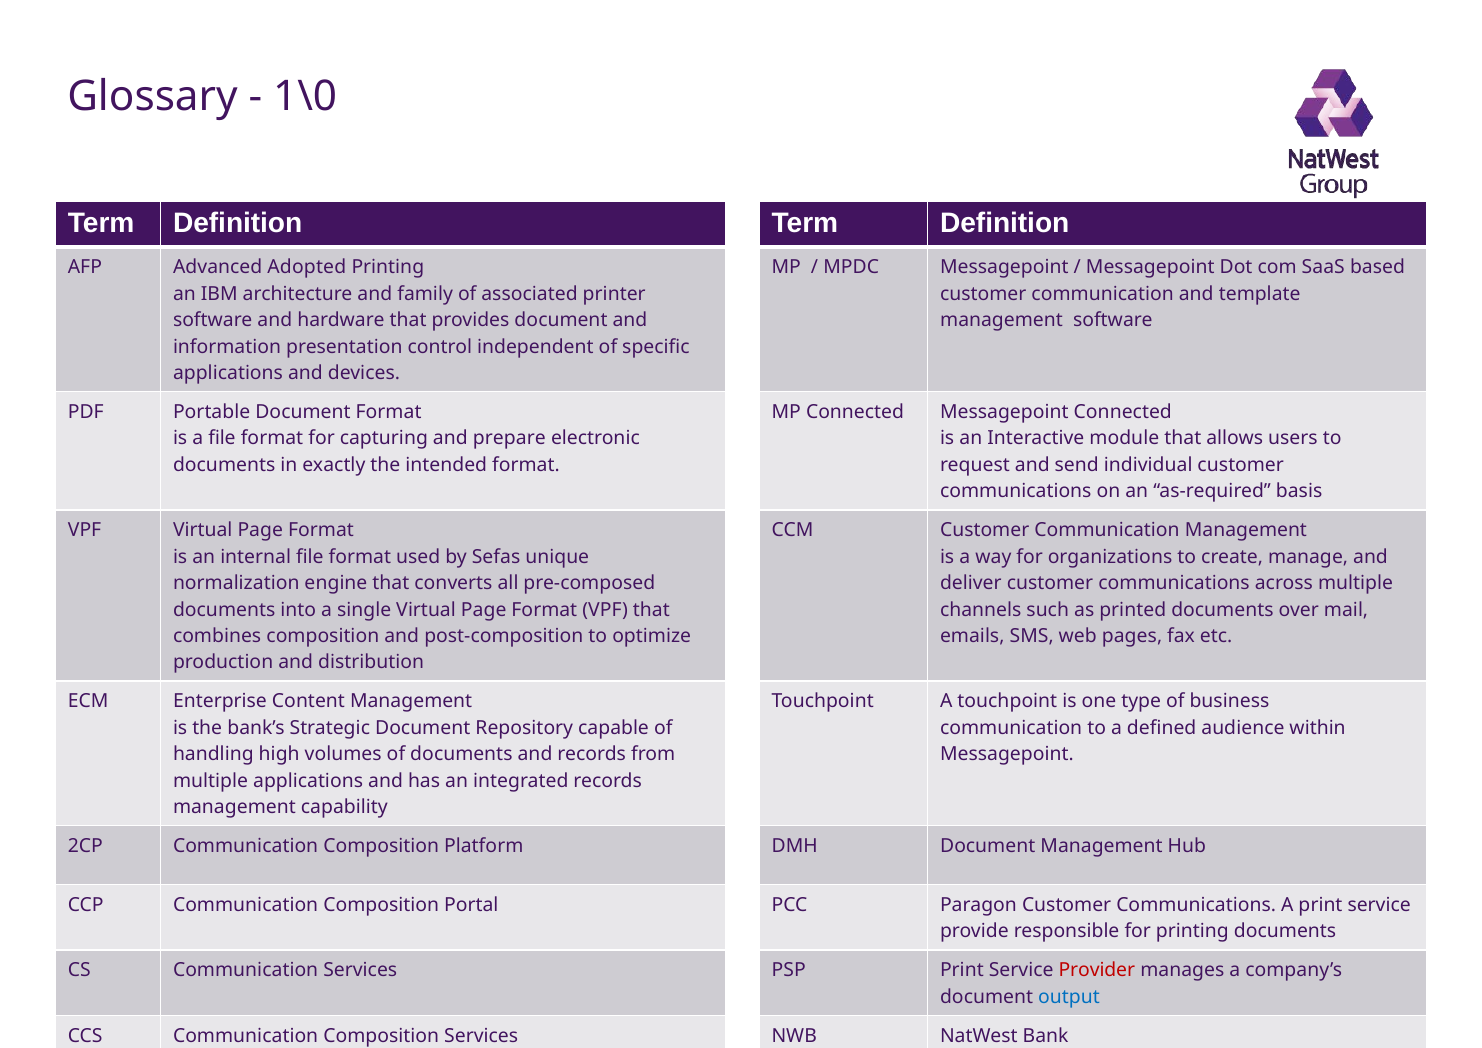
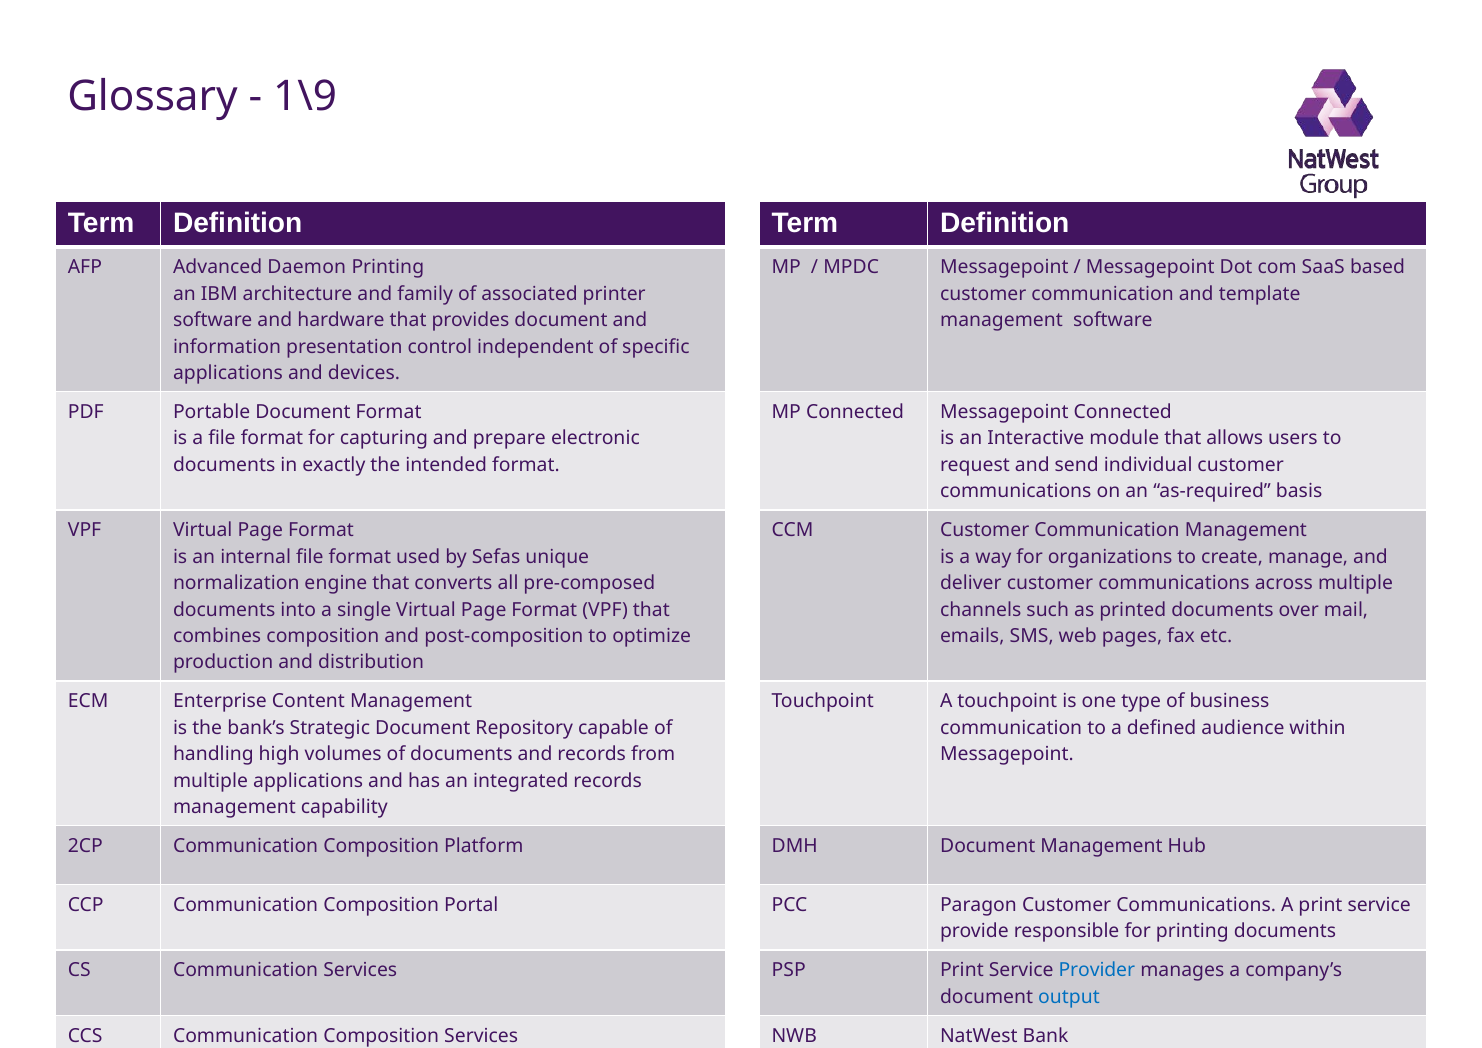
1\0: 1\0 -> 1\9 (305, 97)
Adopted: Adopted -> Daemon (307, 267)
Provider colour: red -> blue (1097, 970)
